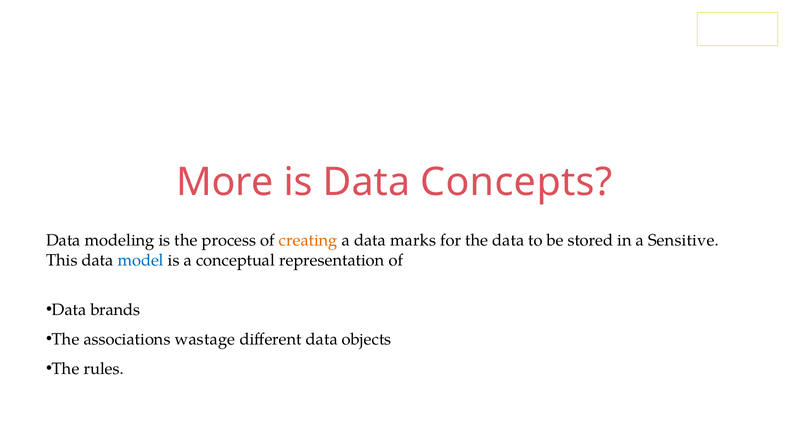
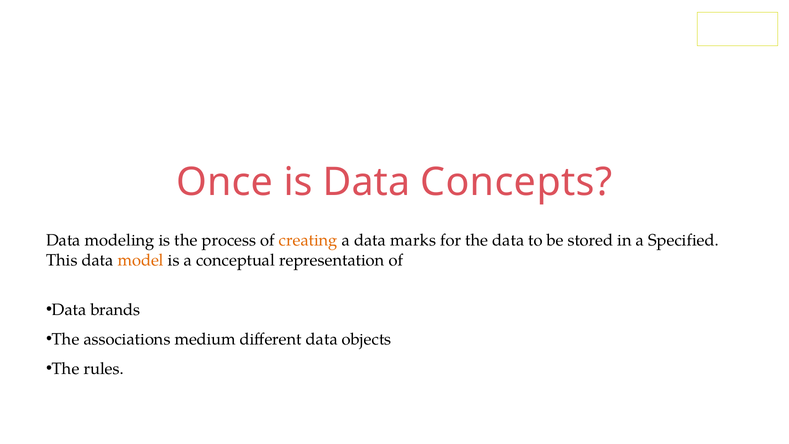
More: More -> Once (225, 182)
Sensitive: Sensitive -> Specified (684, 240)
model colour: blue -> orange (141, 260)
wastage: wastage -> medium (205, 339)
